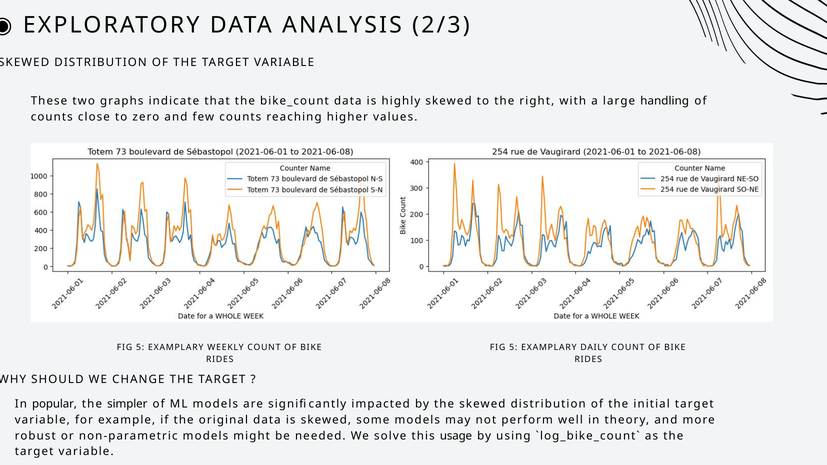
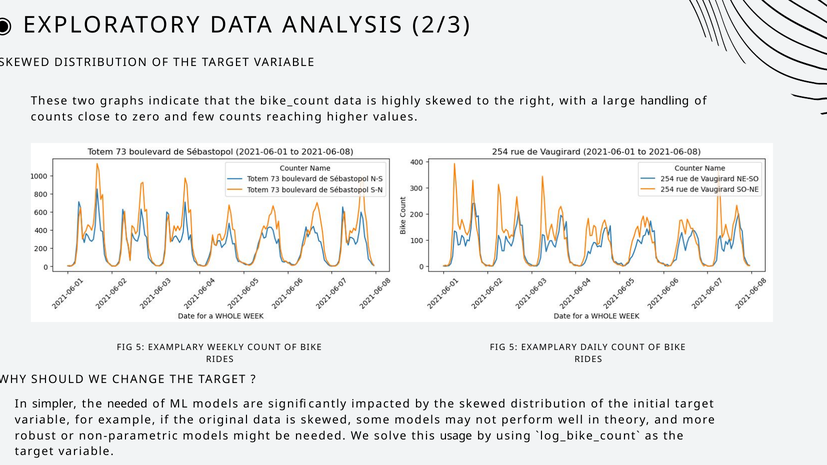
popular: popular -> simpler (54, 404)
the simpler: simpler -> needed (127, 404)
